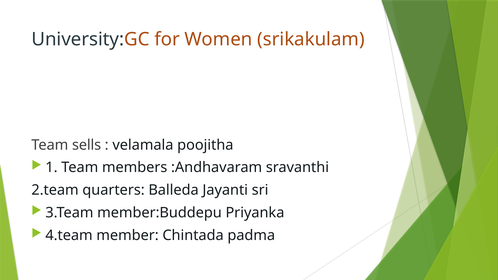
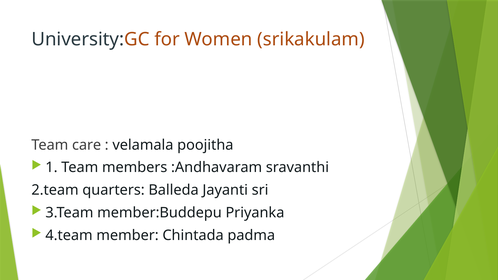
sells: sells -> care (87, 145)
